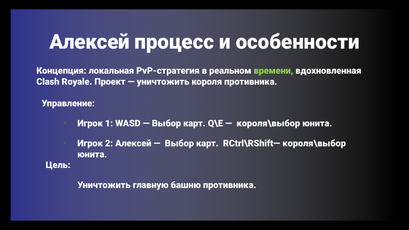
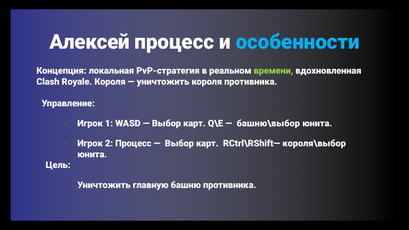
особенности colour: white -> light blue (298, 42)
Royale Проект: Проект -> Короля (110, 82)
короля\выбор: короля\выбор -> башню\выбор (268, 124)
2 Алексей: Алексей -> Процесс (133, 144)
